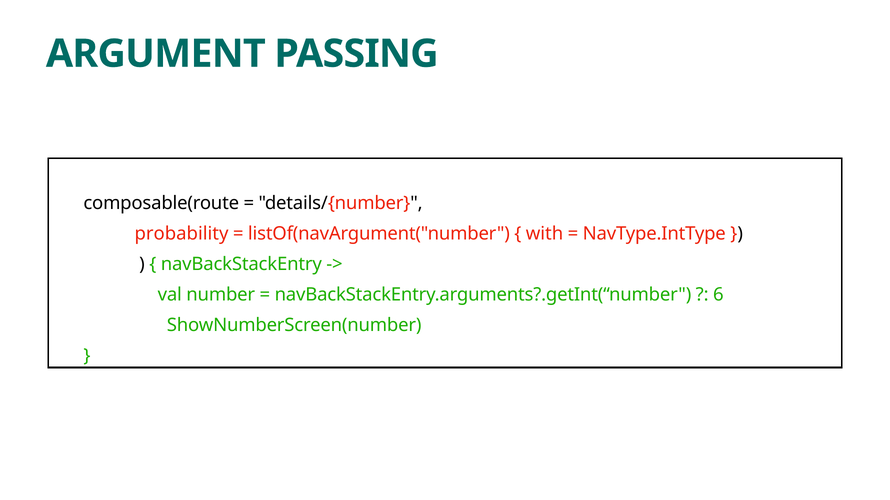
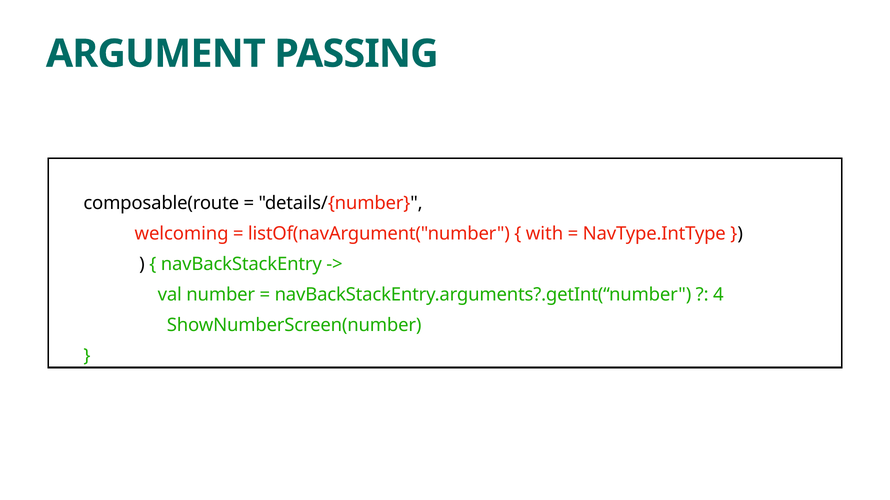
probability: probability -> welcoming (182, 234)
6: 6 -> 4 (718, 295)
